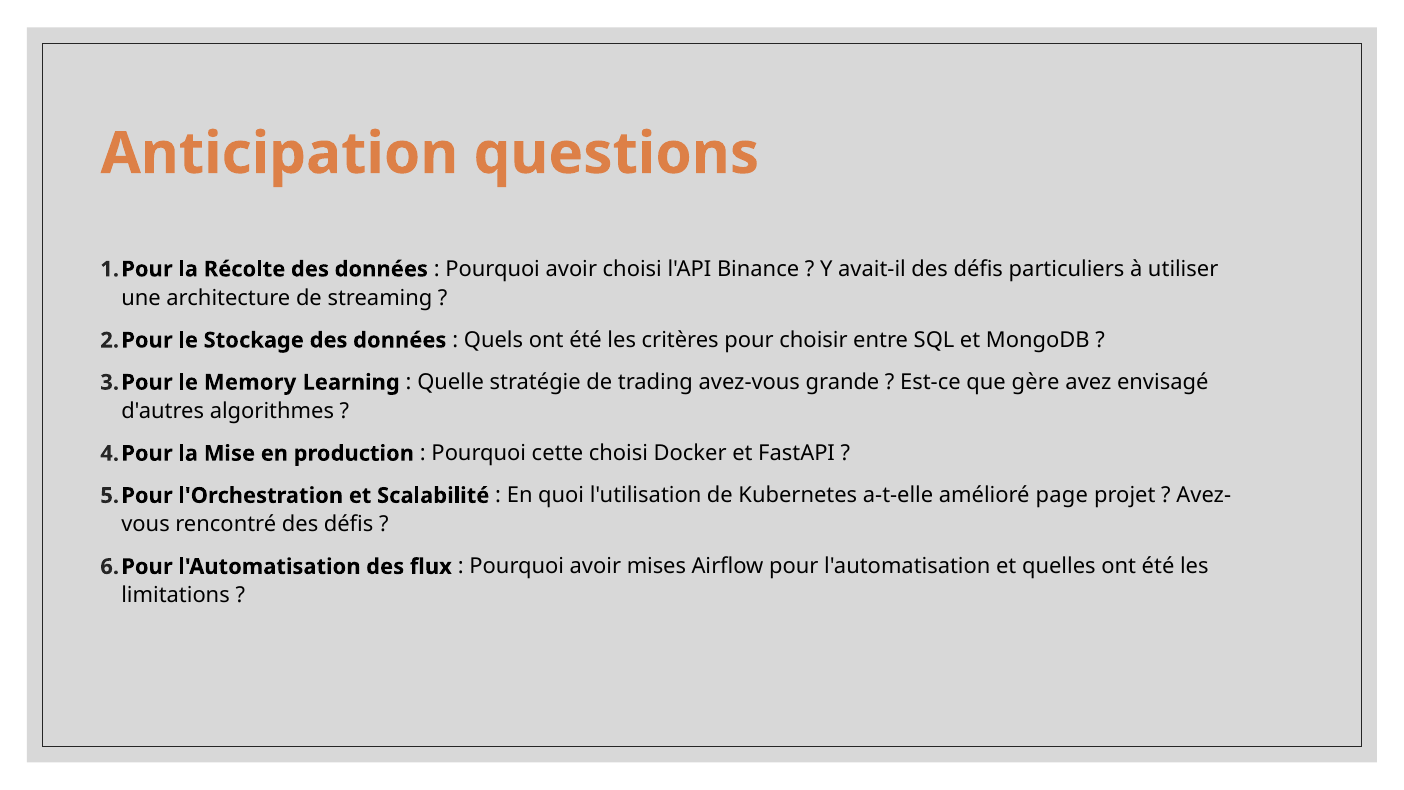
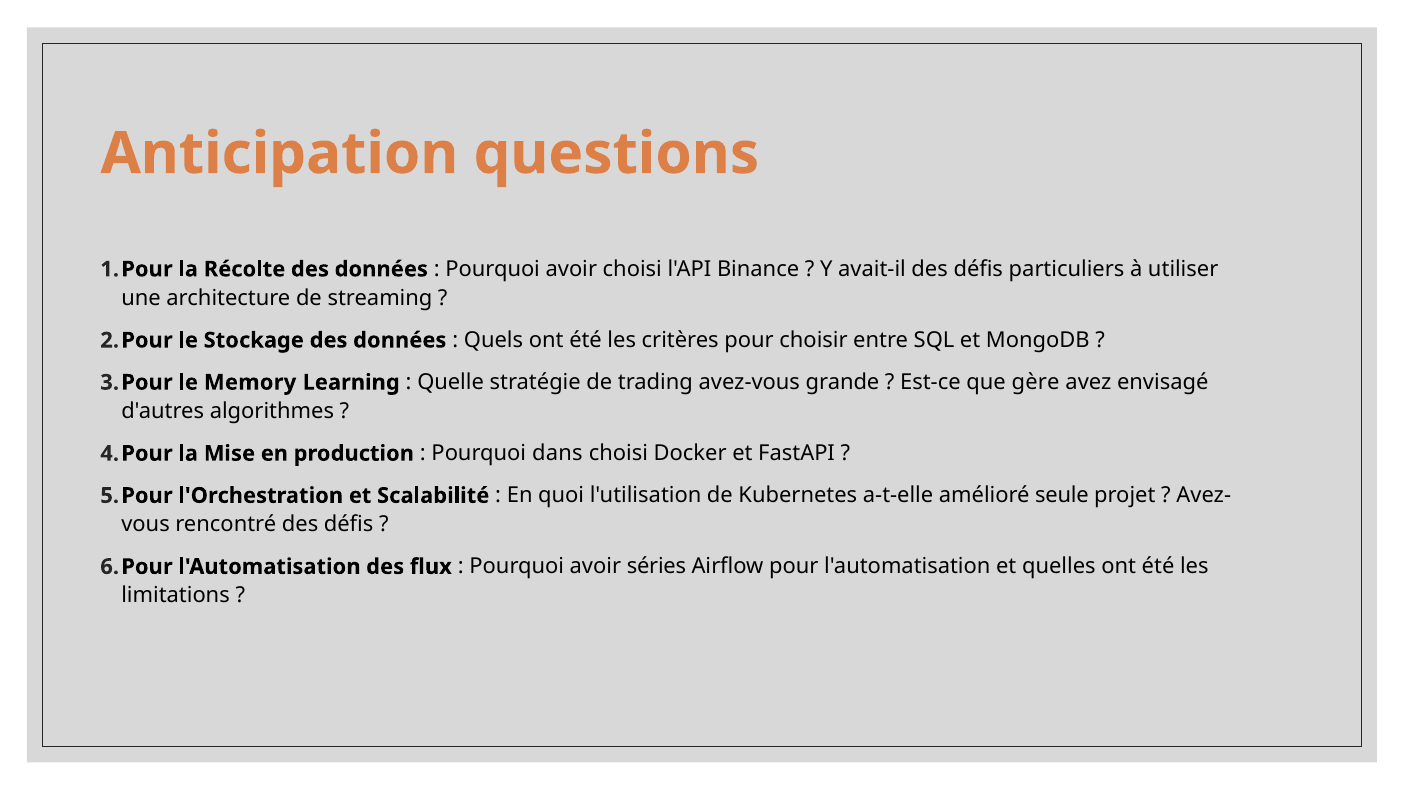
cette: cette -> dans (557, 453)
page: page -> seule (1062, 495)
mises: mises -> séries (656, 567)
